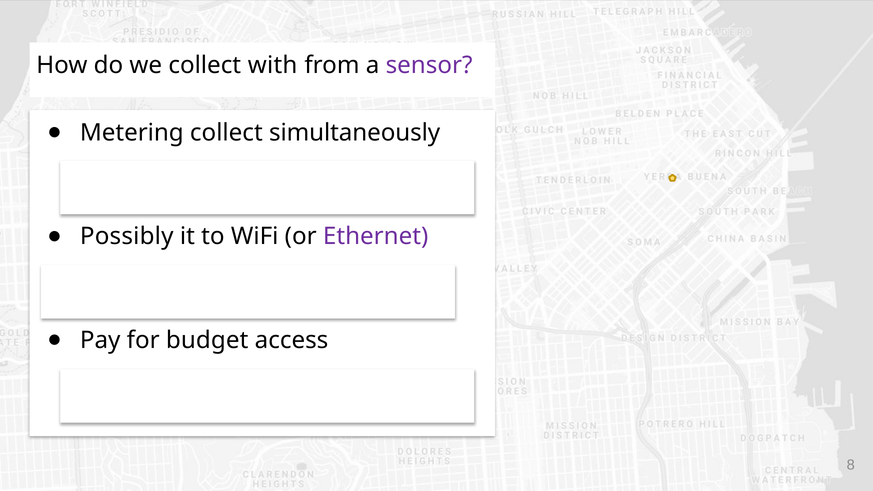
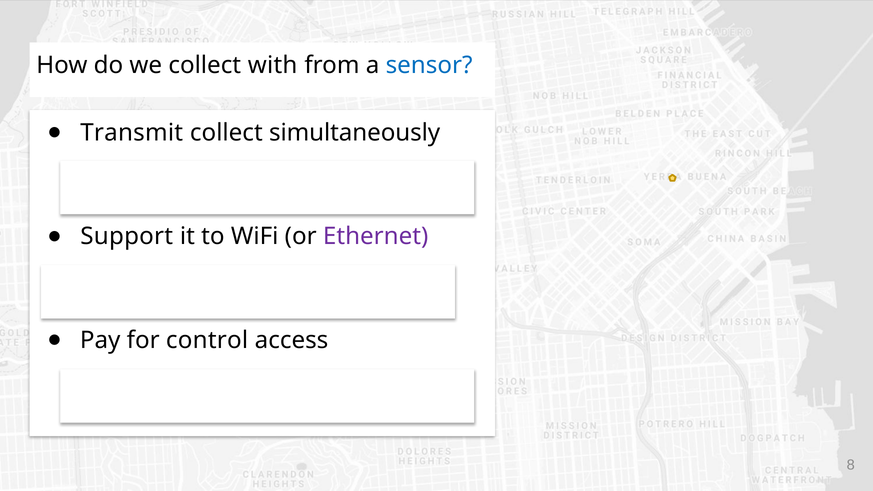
sensor colour: purple -> blue (429, 65)
Metering: Metering -> Transmit (132, 133)
Possibly: Possibly -> Support (127, 237)
budget: budget -> control (207, 340)
